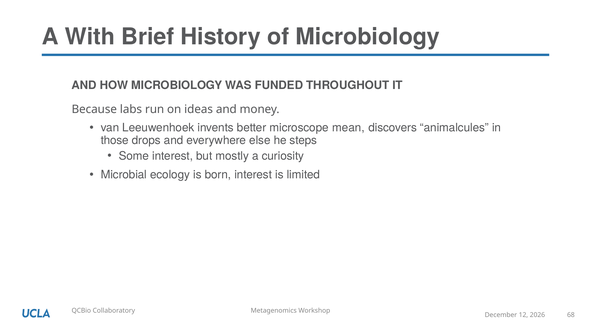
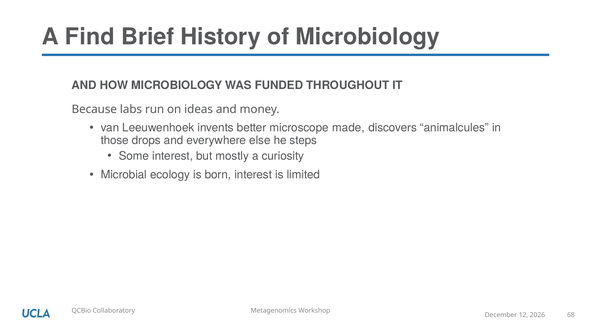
With: With -> Find (90, 37)
mean: mean -> made (348, 128)
